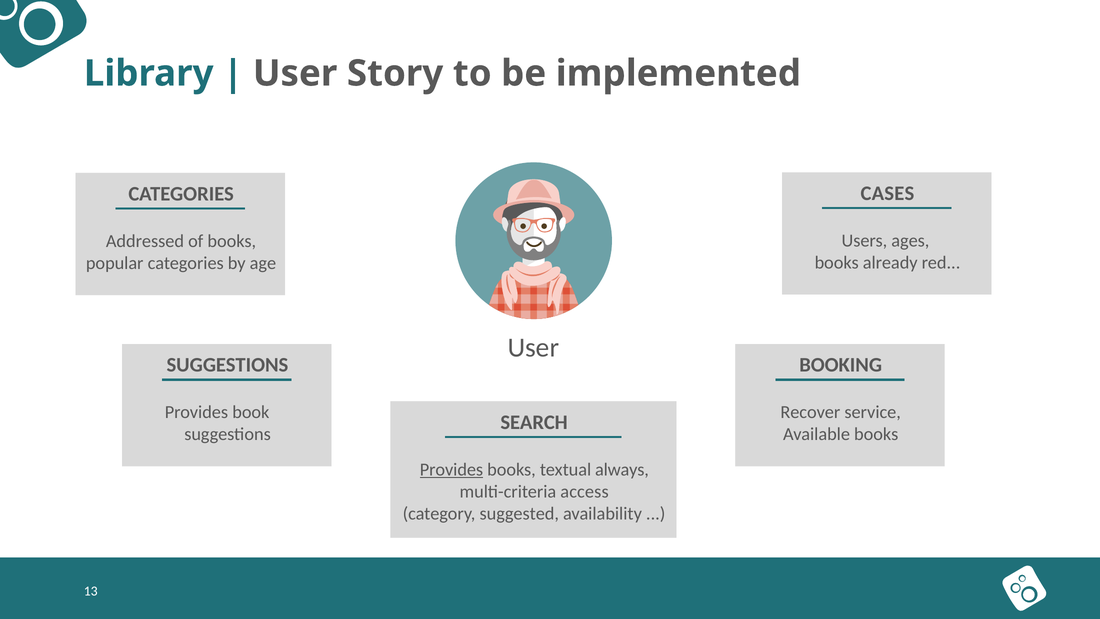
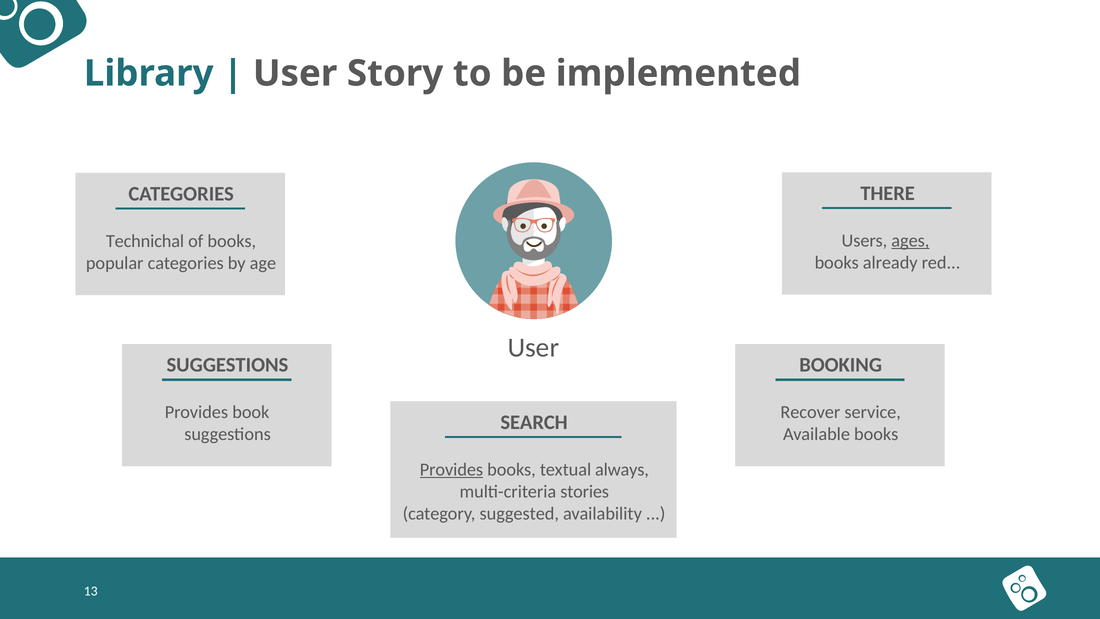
CASES: CASES -> THERE (888, 193)
ages underline: none -> present (910, 241)
Addressed: Addressed -> Technichal (145, 241)
access: access -> stories (585, 491)
